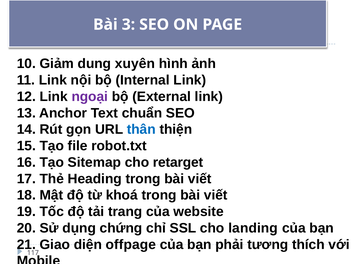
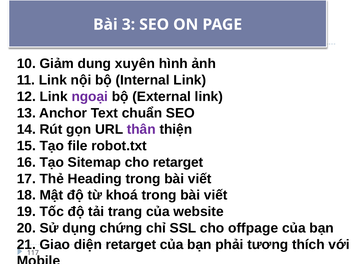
thân colour: blue -> purple (141, 130)
landing: landing -> offpage (253, 229)
diện offpage: offpage -> retarget (131, 245)
